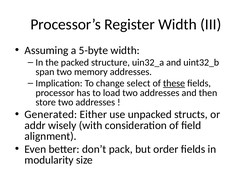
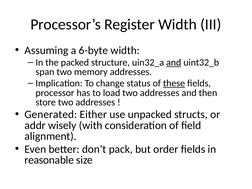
5-byte: 5-byte -> 6-byte (93, 50)
and underline: none -> present (174, 62)
select: select -> status (139, 83)
modularity: modularity -> reasonable (49, 160)
